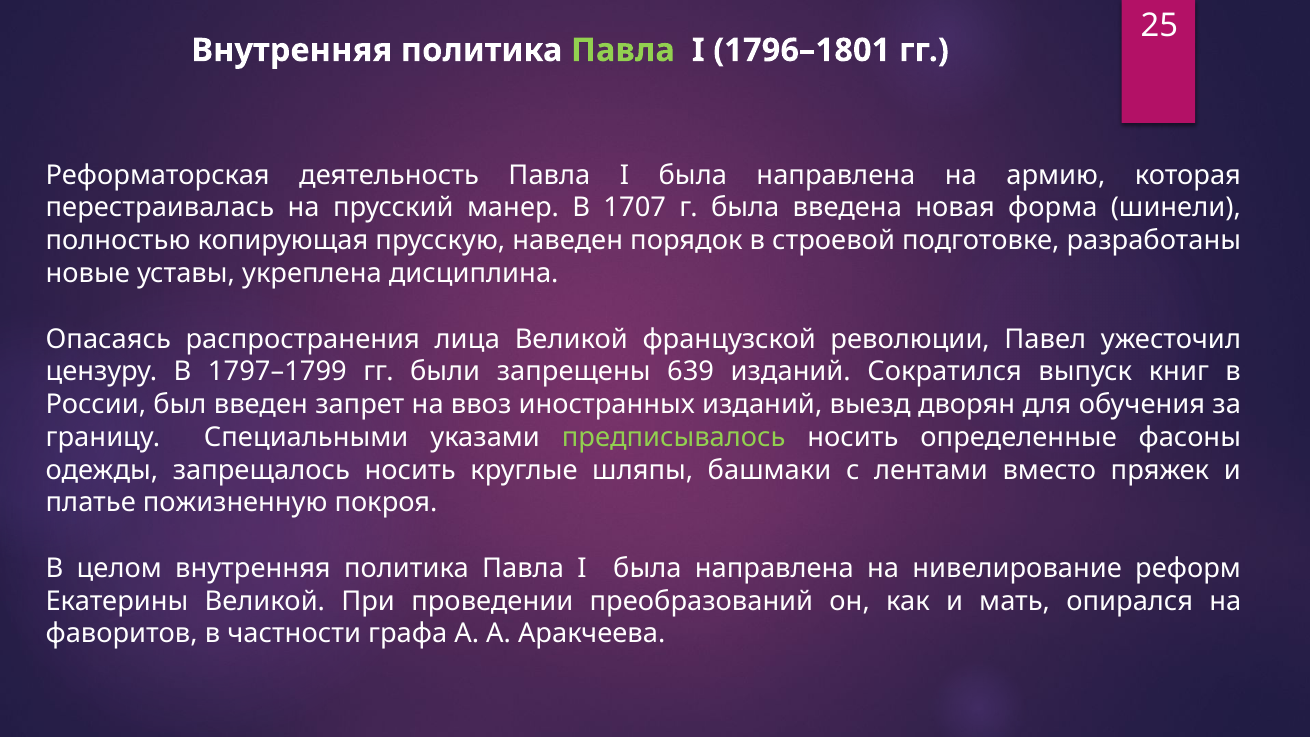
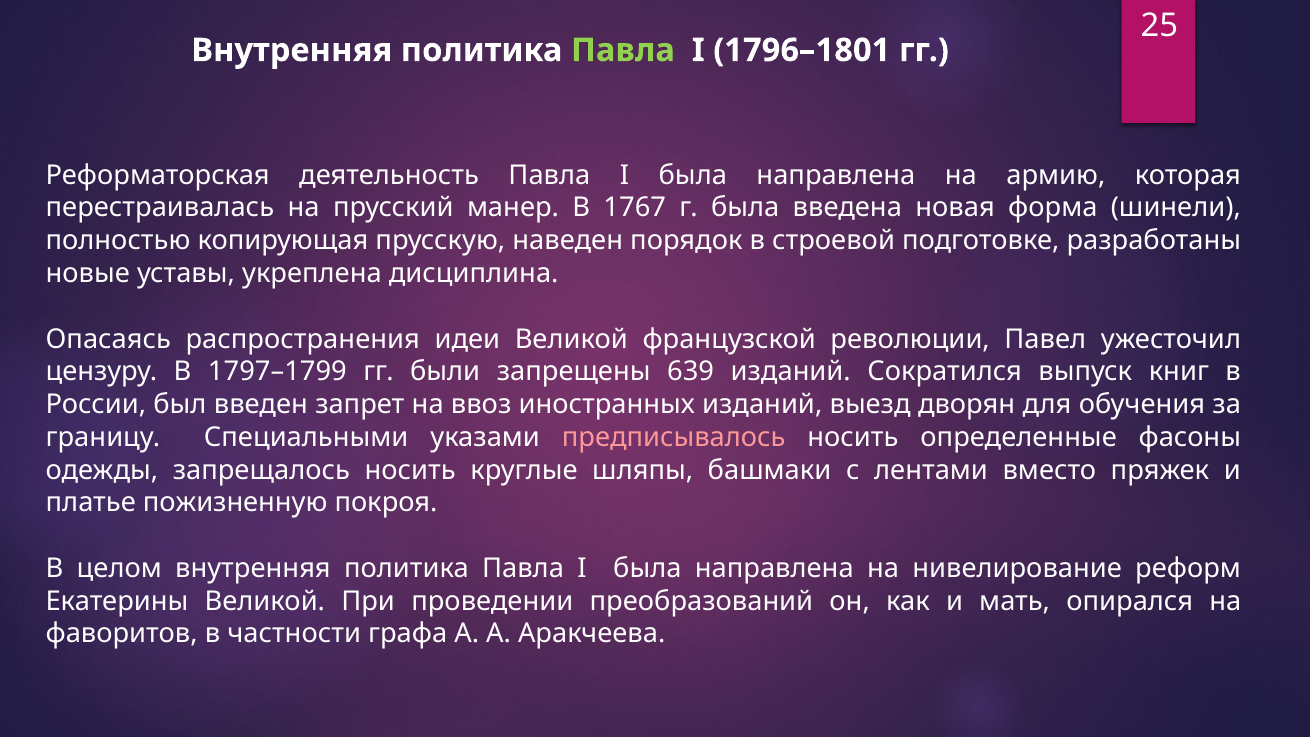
1707: 1707 -> 1767 (635, 208)
лица: лица -> идеи (467, 339)
предписывалось colour: light green -> pink (674, 437)
